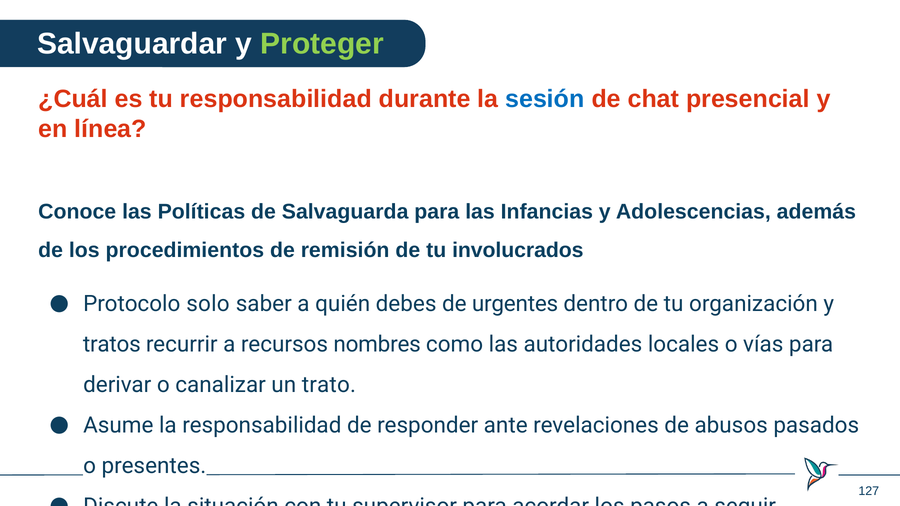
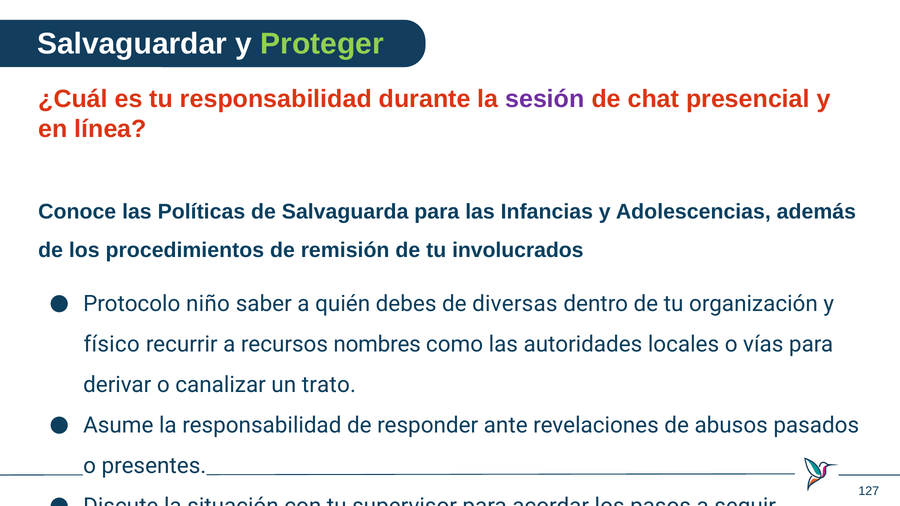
sesión colour: blue -> purple (545, 99)
Protocolo solo: solo -> niño (208, 304)
urgentes: urgentes -> diversas (515, 304)
tratos: tratos -> físico (112, 344)
